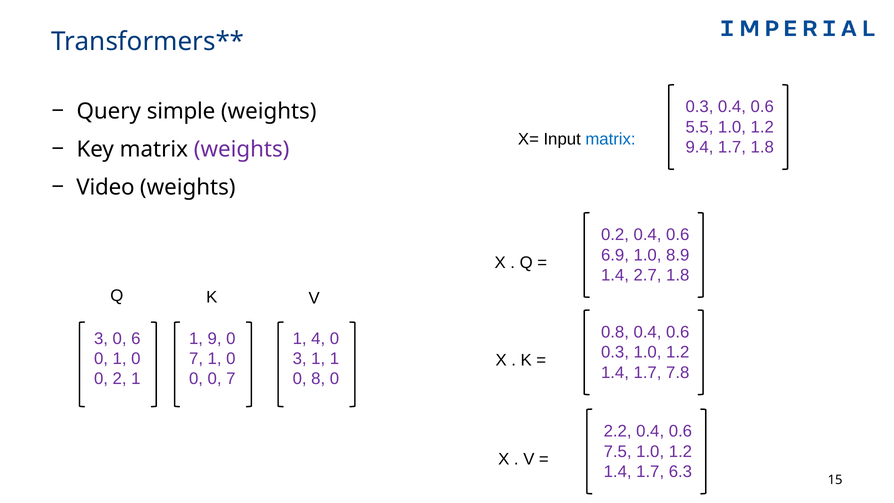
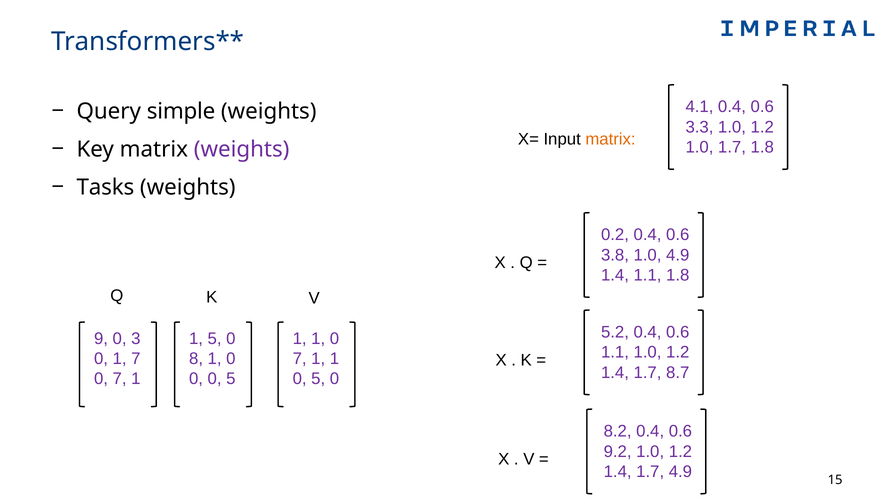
0.3: 0.3 -> 4.1 (699, 107)
5.5: 5.5 -> 3.3 (699, 127)
matrix colour: blue -> orange (611, 139)
9.4: 9.4 -> 1.0 (699, 147)
Video: Video -> Tasks (105, 187)
6.9: 6.9 -> 3.8 (615, 255)
1.0 8.9: 8.9 -> 4.9 (678, 255)
1.4 2.7: 2.7 -> 1.1 (648, 275)
0.8: 0.8 -> 5.2 (615, 332)
3: 3 -> 9 (101, 338)
6: 6 -> 3 (136, 338)
1 9: 9 -> 5 (215, 338)
4: 4 -> 1 (318, 338)
0.3: 0.3 -> 1.1 (615, 352)
0 1 0: 0 -> 7 (136, 359)
7: 7 -> 8 (196, 359)
3: 3 -> 7 (300, 359)
7.8: 7.8 -> 8.7 (678, 372)
2: 2 -> 7 (120, 379)
0 0 7: 7 -> 5 (231, 379)
8: 8 -> 5 (318, 379)
2.2: 2.2 -> 8.2 (618, 431)
7.5: 7.5 -> 9.2 (618, 451)
1.7 6.3: 6.3 -> 4.9 (680, 471)
